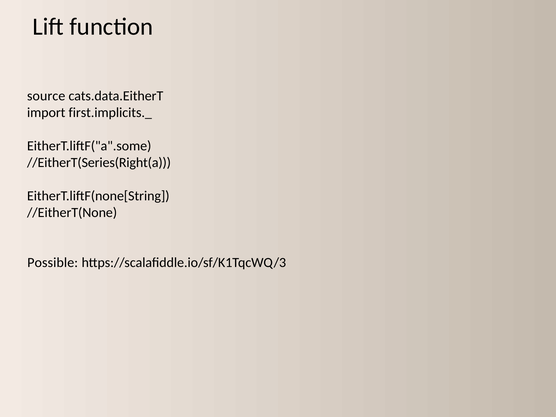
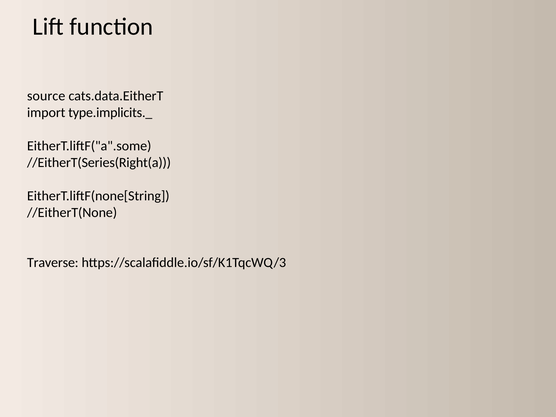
first.implicits._: first.implicits._ -> type.implicits._ (110, 113)
Possible: Possible -> Traverse (53, 263)
